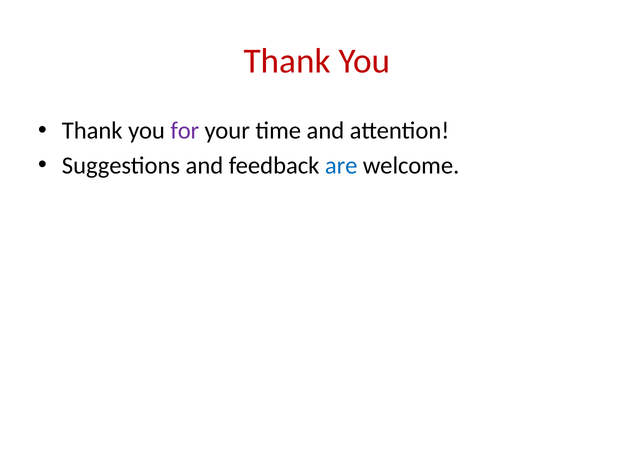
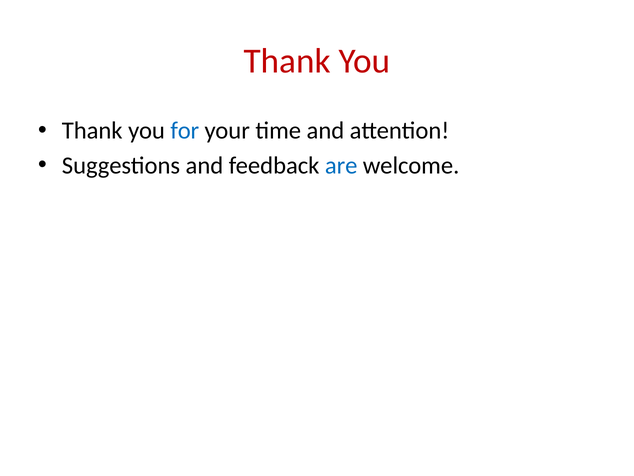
for colour: purple -> blue (185, 131)
